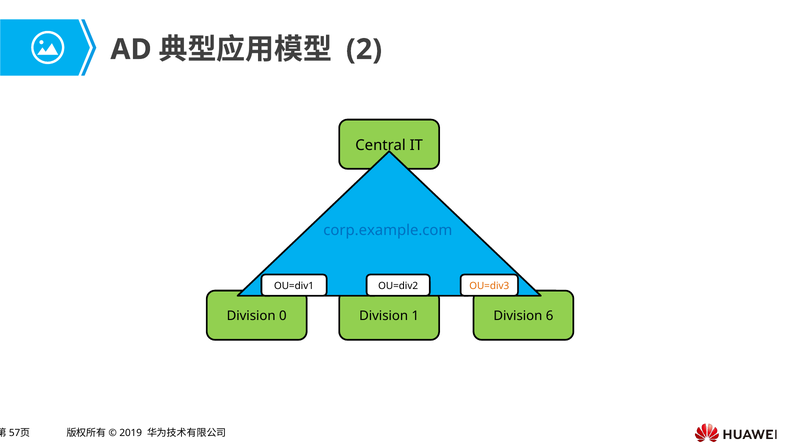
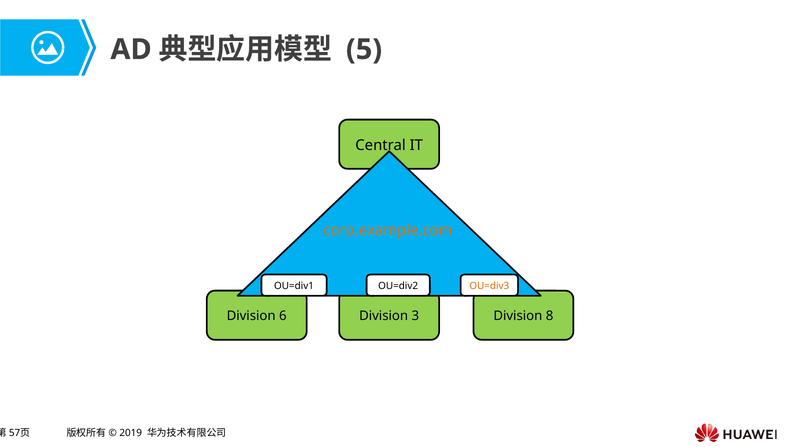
2: 2 -> 5 (364, 49)
corp.example.com colour: blue -> orange (388, 230)
0: 0 -> 6 (283, 316)
1: 1 -> 3 (415, 316)
6: 6 -> 8 (550, 316)
